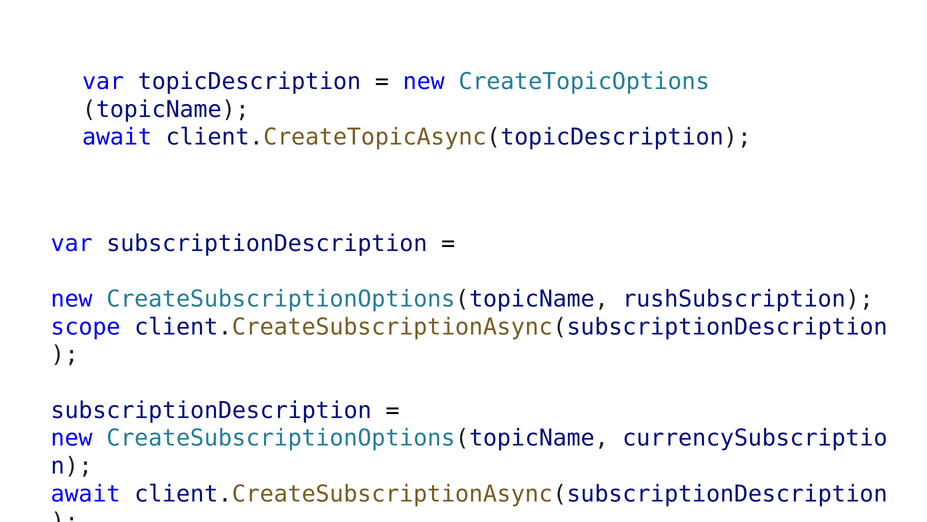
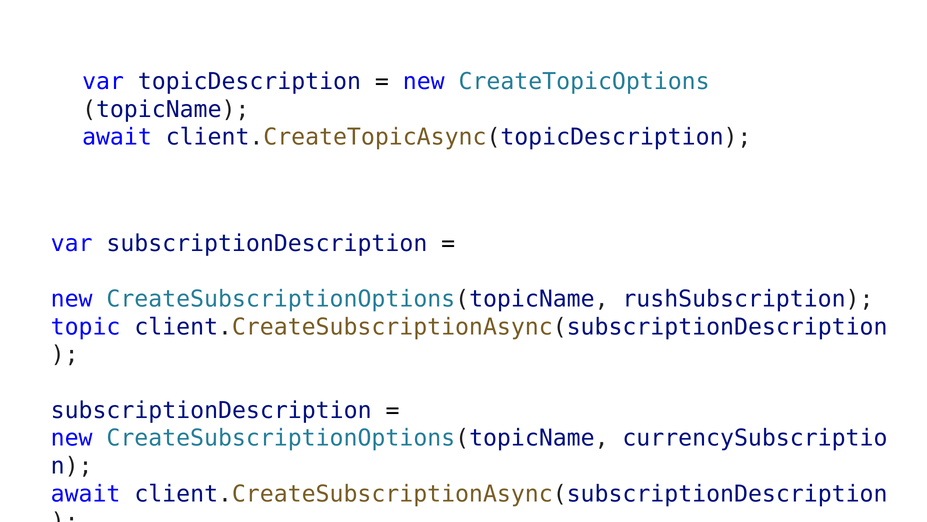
scope: scope -> topic (86, 327)
